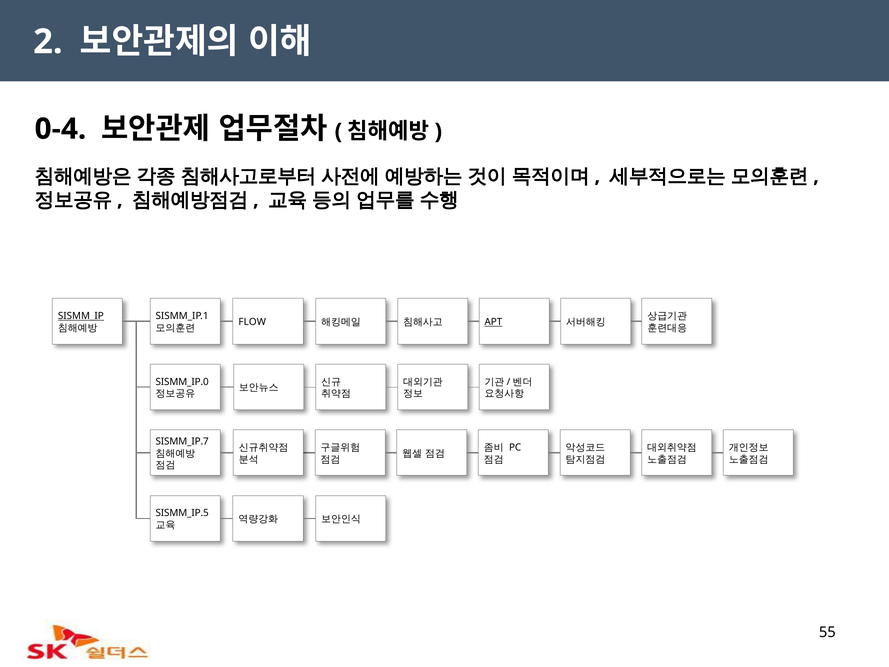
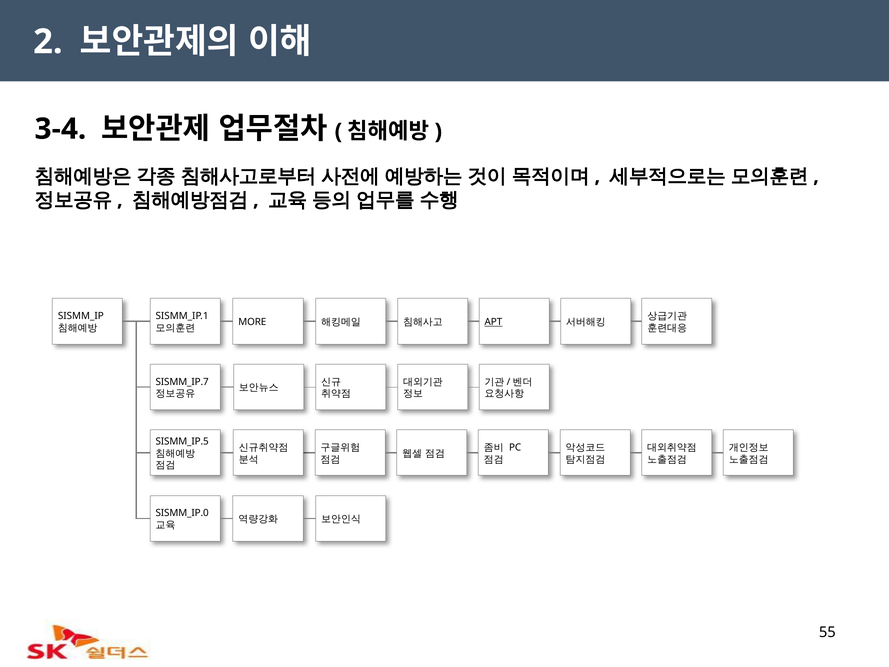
0-4: 0-4 -> 3-4 (60, 129)
SISMM_IP underline: present -> none (81, 316)
FLOW: FLOW -> MORE (252, 322)
SISMM_IP.0: SISMM_IP.0 -> SISMM_IP.7 (182, 382)
SISMM_IP.7: SISMM_IP.7 -> SISMM_IP.5 (182, 441)
SISMM_IP.5: SISMM_IP.5 -> SISMM_IP.0 (182, 513)
